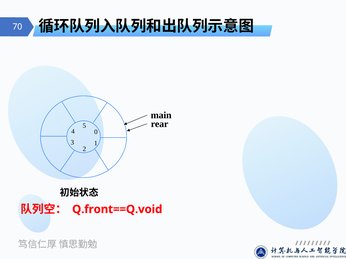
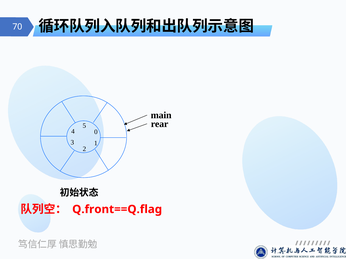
Q.front==Q.void: Q.front==Q.void -> Q.front==Q.flag (117, 210)
